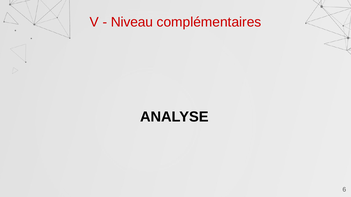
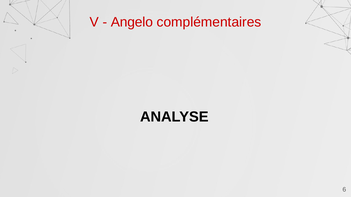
Niveau: Niveau -> Angelo (132, 22)
